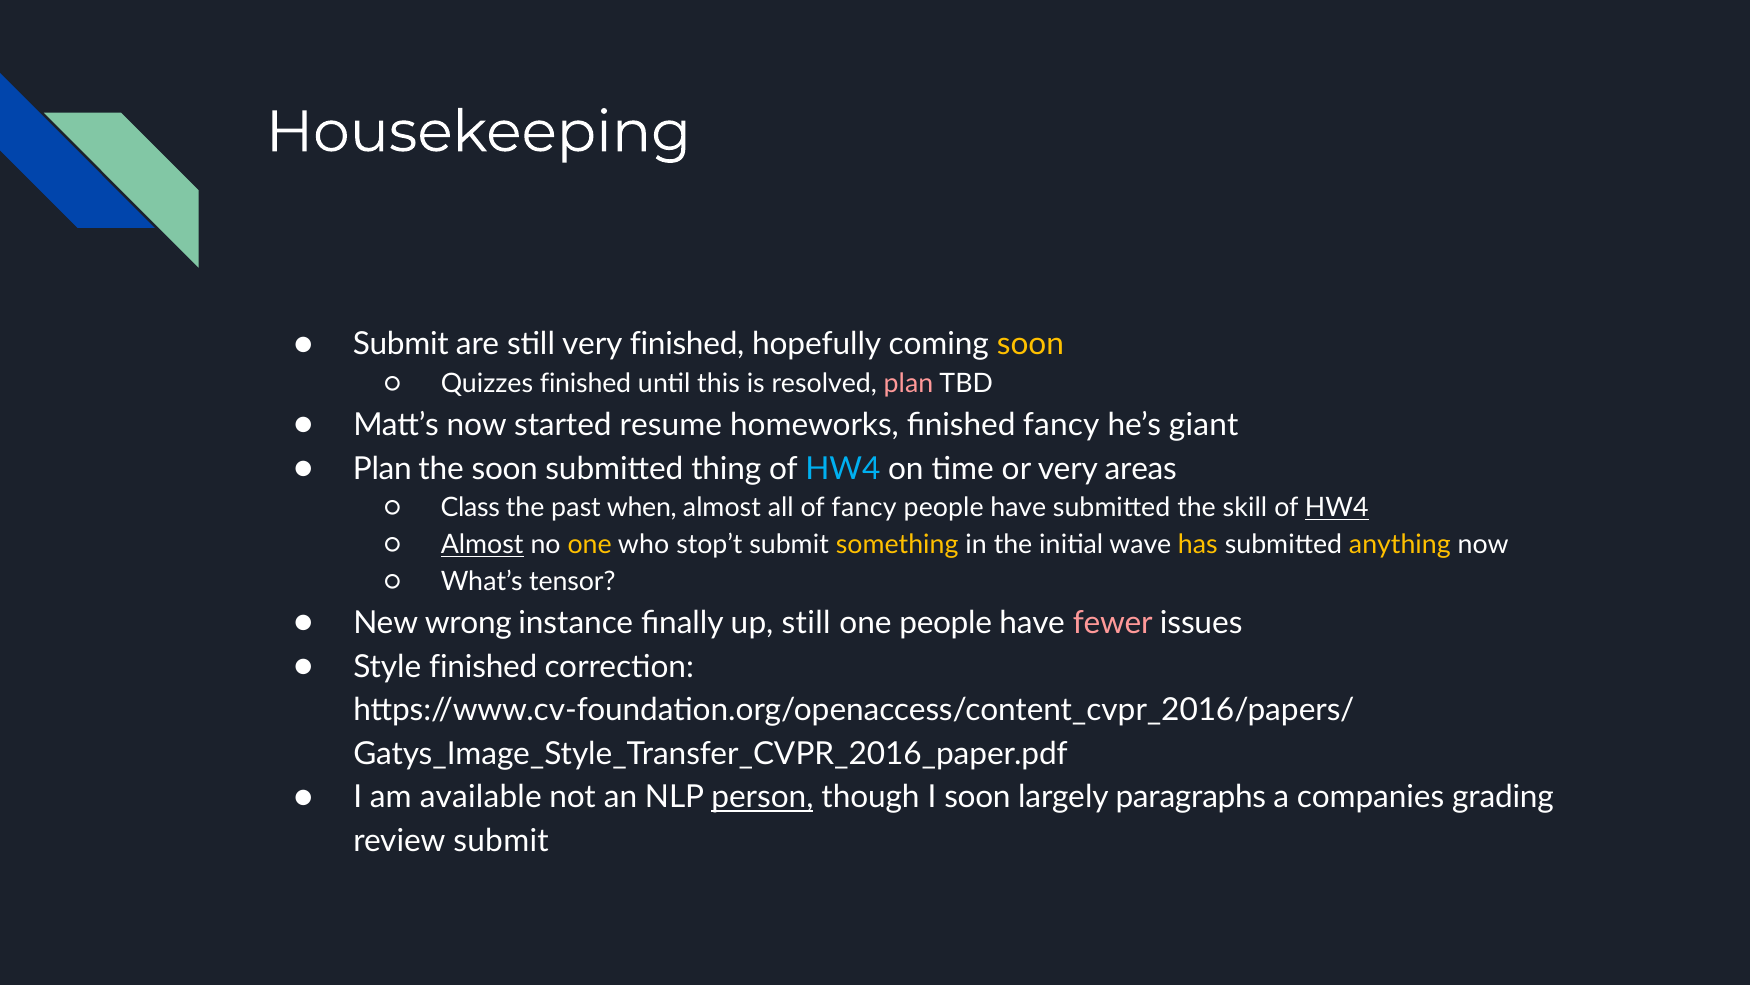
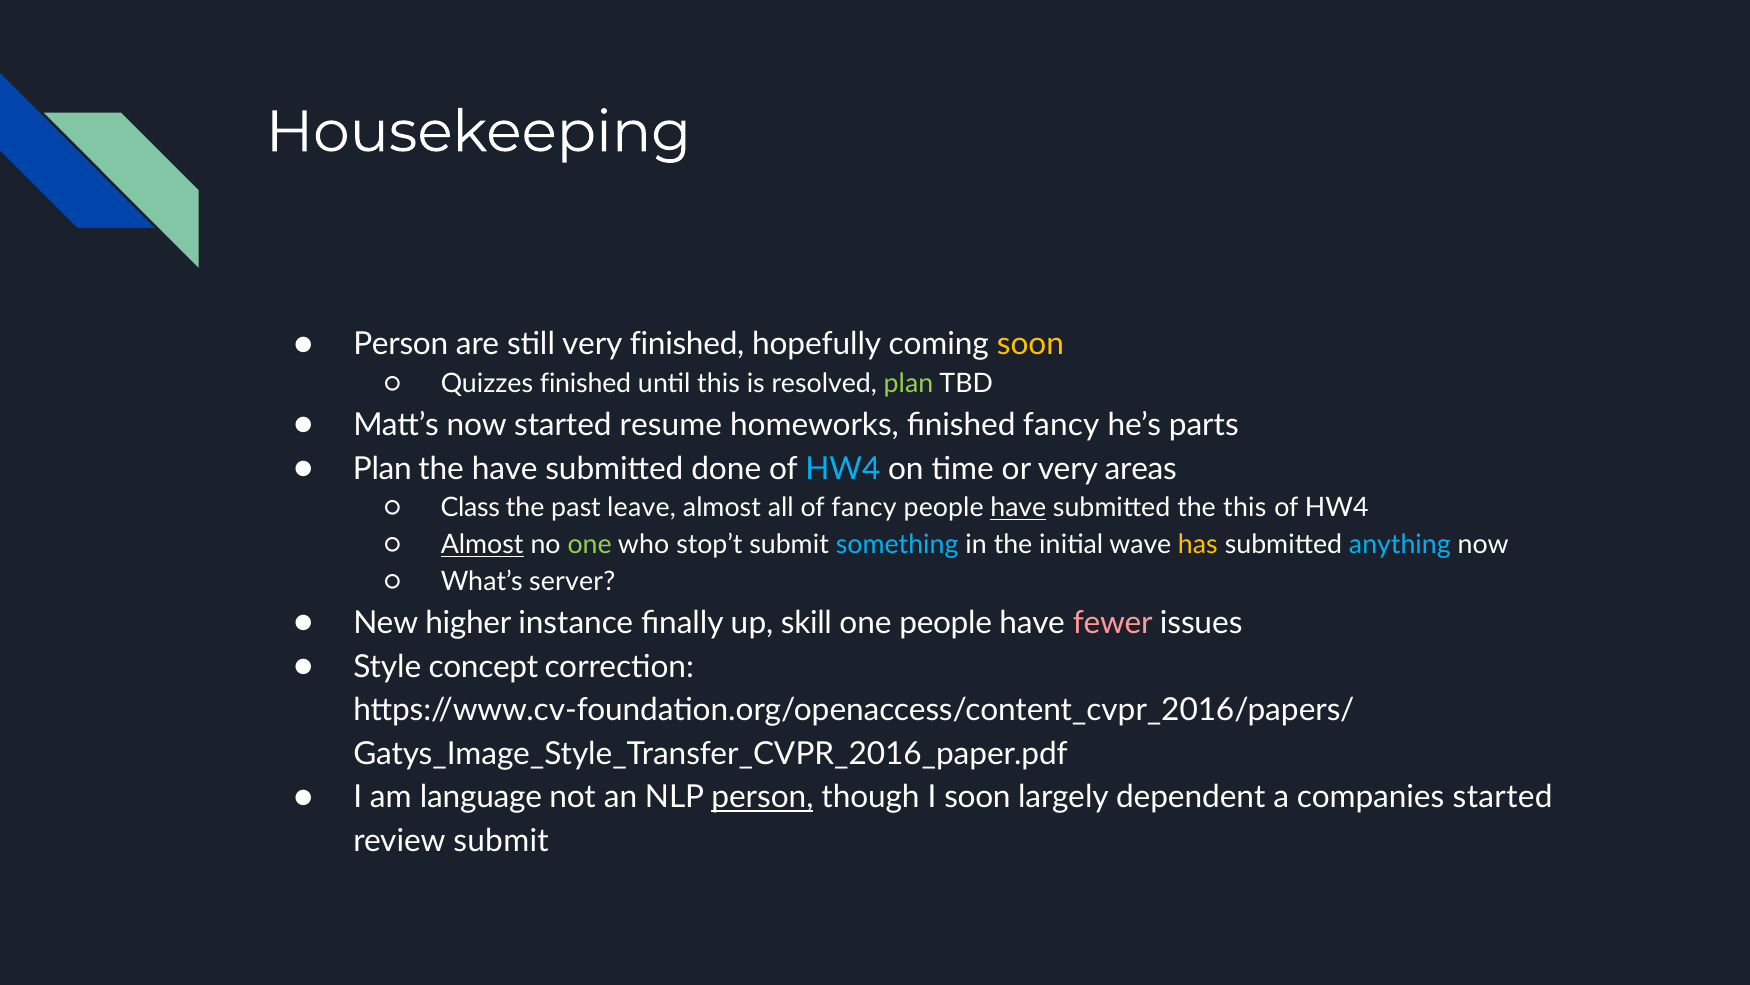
Submit: Submit -> Person (401, 344)
plan colour: pink -> light green (908, 384)
giant: giant -> parts (1204, 425)
the soon: soon -> have (505, 468)
thing: thing -> done (726, 468)
when: when -> leave (642, 508)
have underline: none -> present (1018, 508)
the skill: skill -> this (1245, 508)
HW4 underline: present -> none (1337, 508)
one colour: yellow -> light green (590, 545)
something colour: yellow -> light blue (897, 545)
anything colour: yellow -> light blue (1400, 545)
tensor: tensor -> server (572, 582)
wrong: wrong -> higher (468, 623)
up still: still -> skill (806, 623)
Style finished: finished -> concept (483, 666)
available: available -> language (481, 797)
paragraphs: paragraphs -> dependent (1191, 797)
companies grading: grading -> started (1503, 797)
